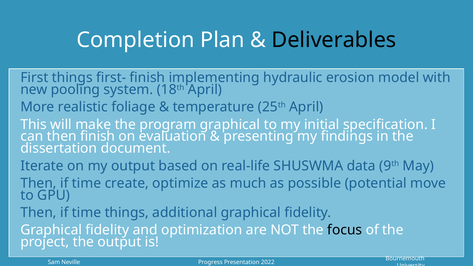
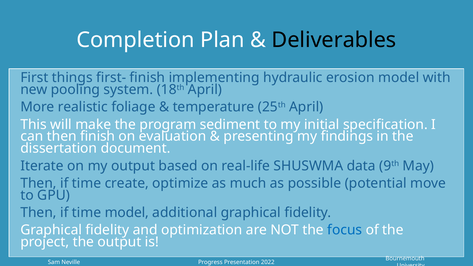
program graphical: graphical -> sediment (230, 125)
time things: things -> model (127, 213)
focus colour: black -> blue (345, 230)
